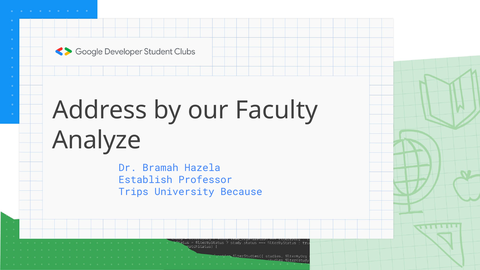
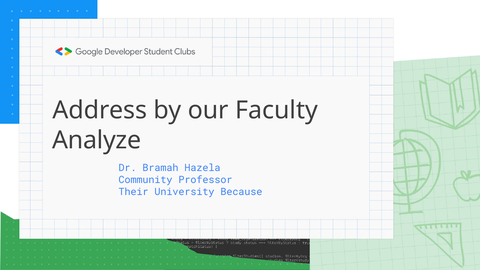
Establish: Establish -> Community (145, 180)
Trips: Trips -> Their (134, 192)
